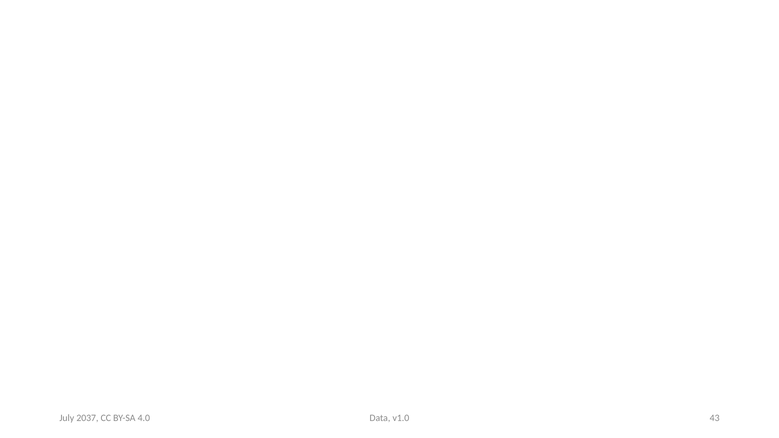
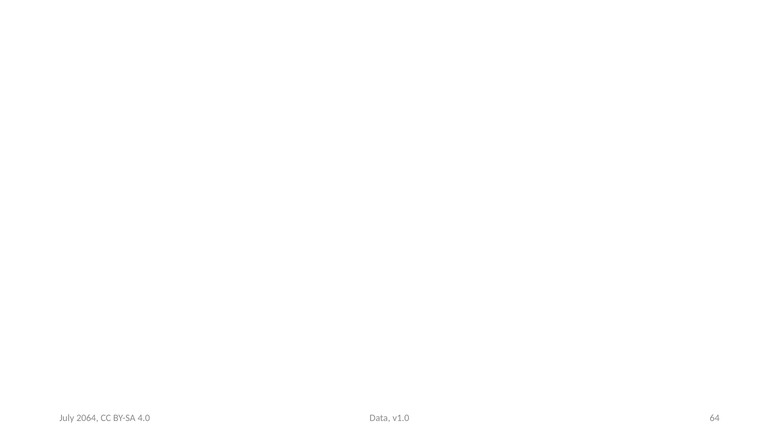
43: 43 -> 64 (715, 418)
2037: 2037 -> 2064 (87, 418)
